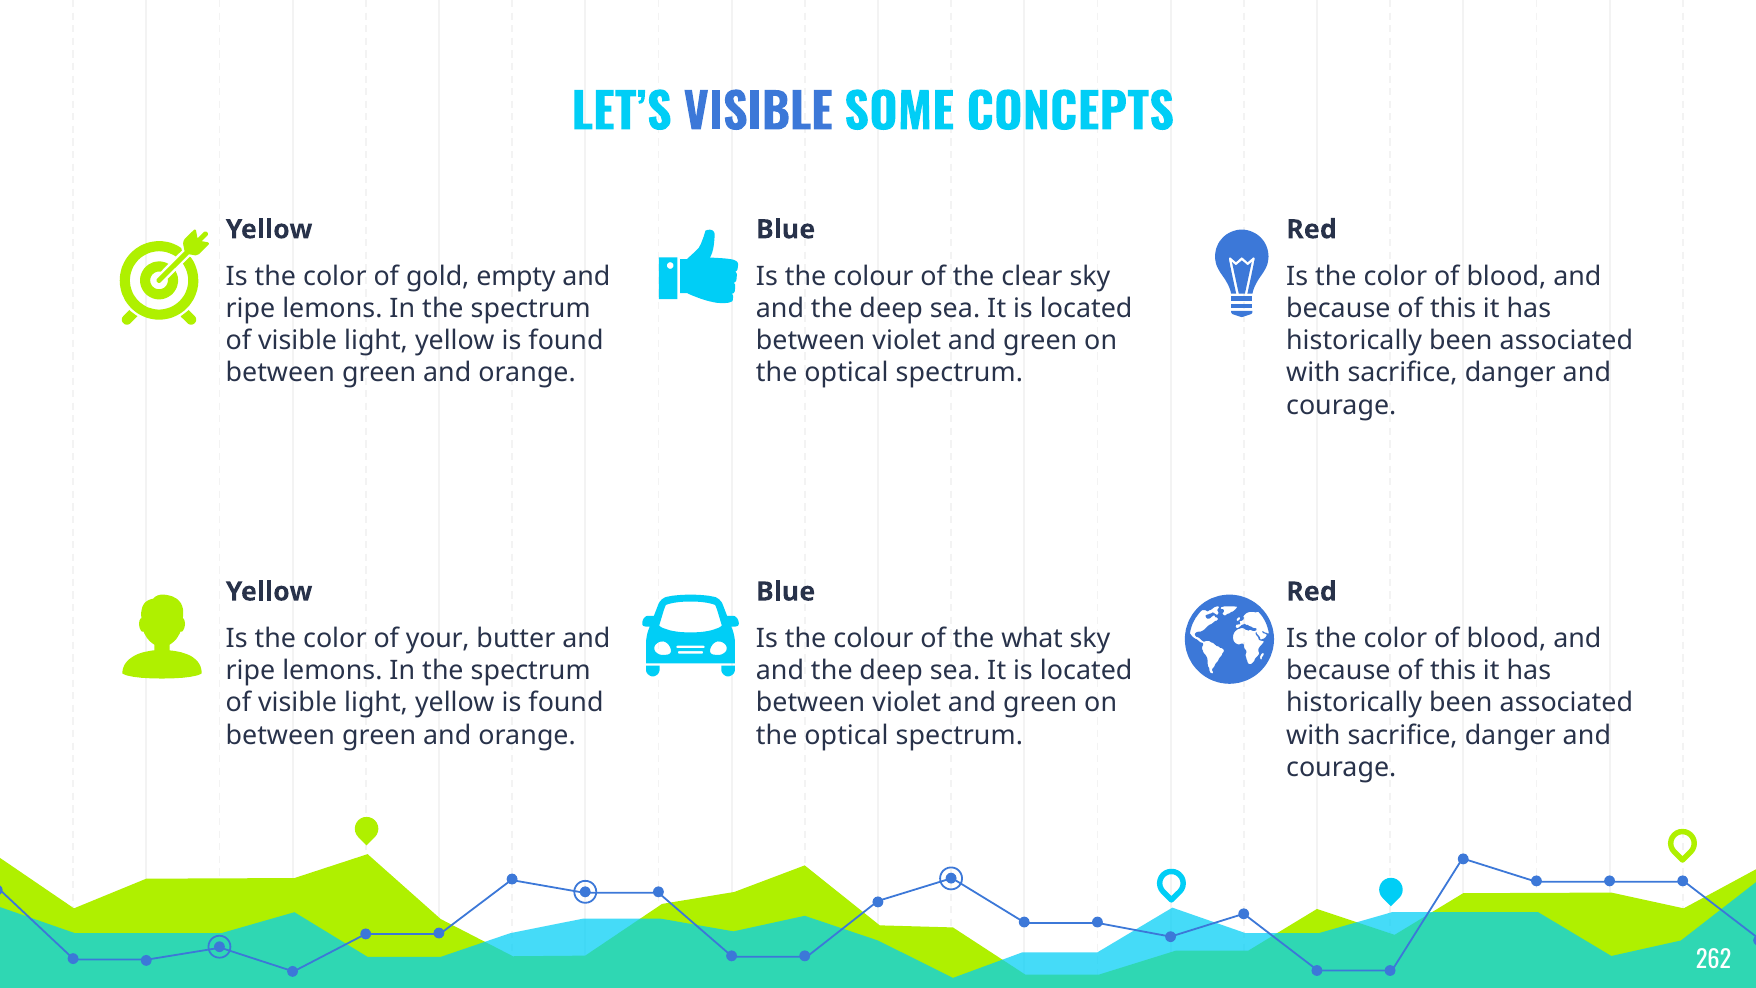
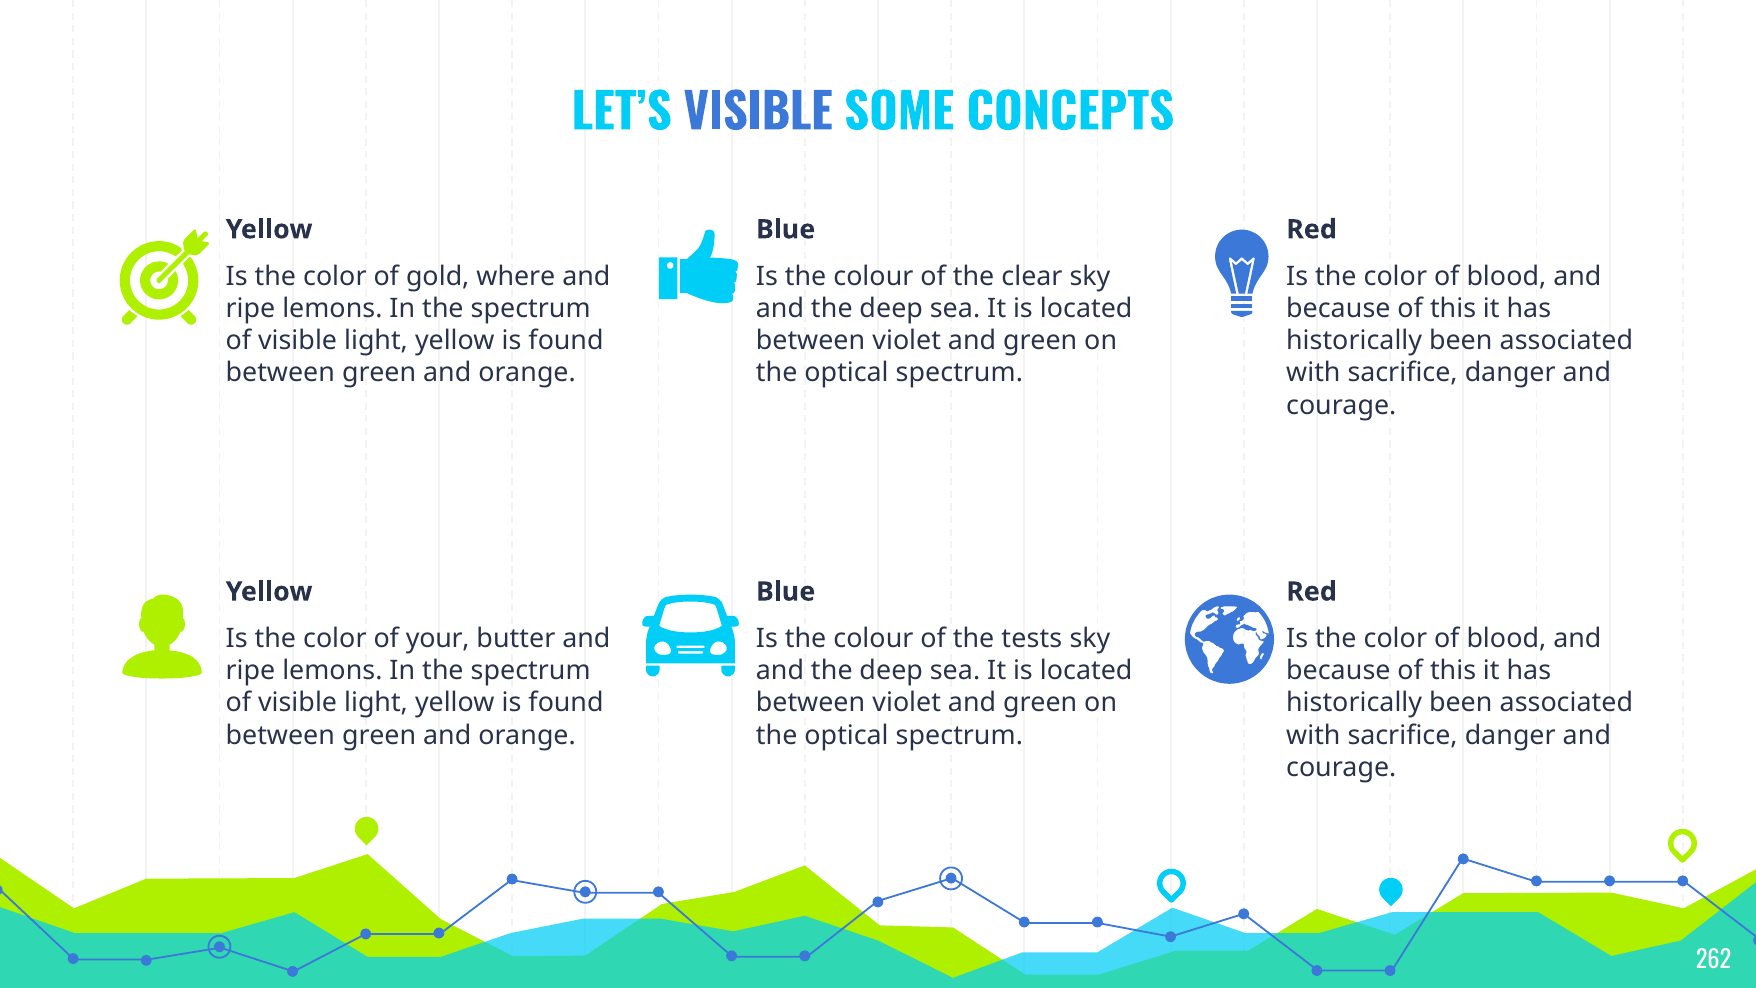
empty: empty -> where (516, 276)
what: what -> tests (1032, 638)
